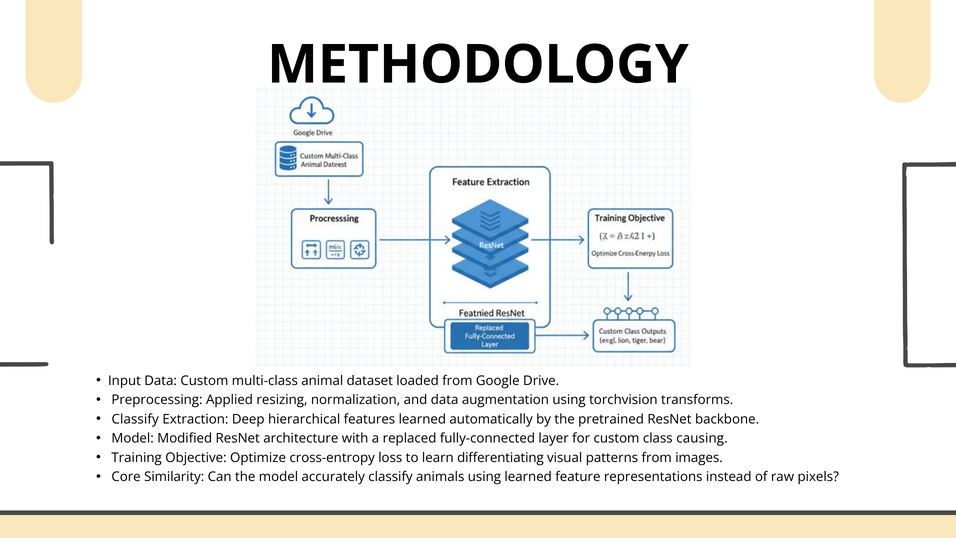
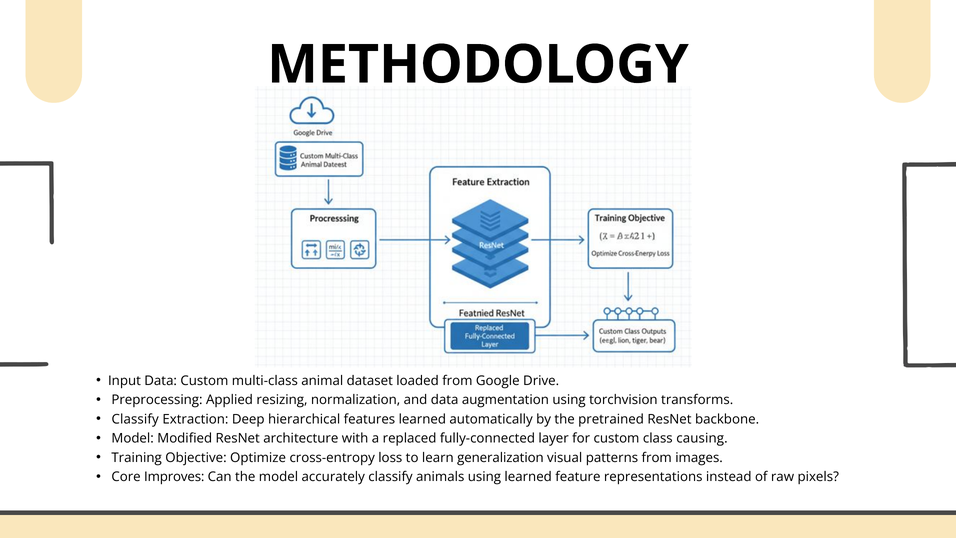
differentiating: differentiating -> generalization (500, 457)
Similarity: Similarity -> Improves (174, 477)
